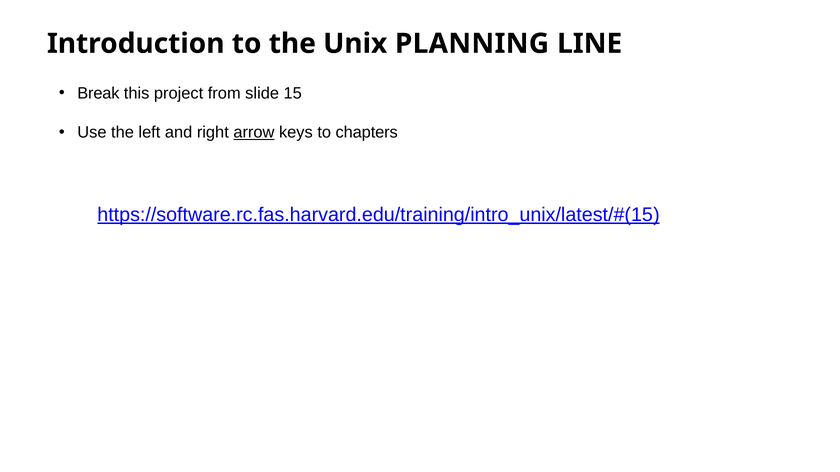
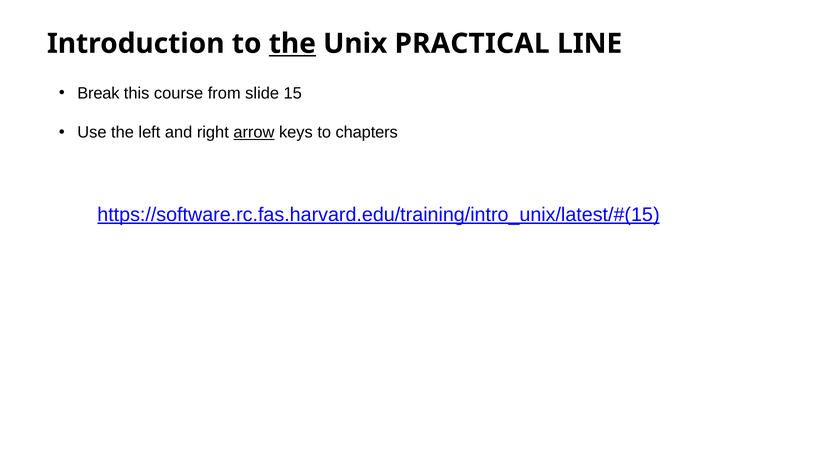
the underline: none -> present (292, 44)
PLANNING: PLANNING -> PRACTICAL (472, 44)
project: project -> course (179, 93)
